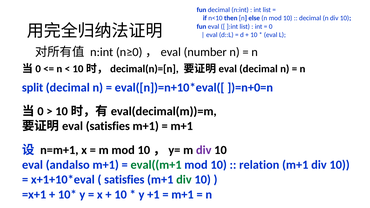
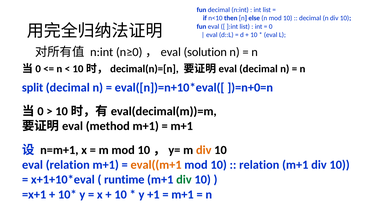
number: number -> solution (205, 52)
satisfies: satisfies -> method (108, 126)
div colour: purple -> orange (204, 150)
eval andalso: andalso -> relation (68, 165)
eval((m+1 colour: green -> orange (156, 165)
satisfies: satisfies -> runtime (124, 180)
